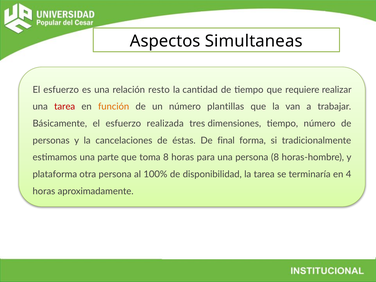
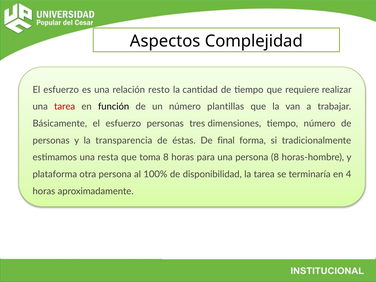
Simultaneas: Simultaneas -> Complejidad (254, 41)
función colour: orange -> black (114, 107)
esfuerzo realizada: realizada -> personas (165, 123)
cancelaciones: cancelaciones -> transparencia (124, 140)
parte: parte -> resta (108, 157)
